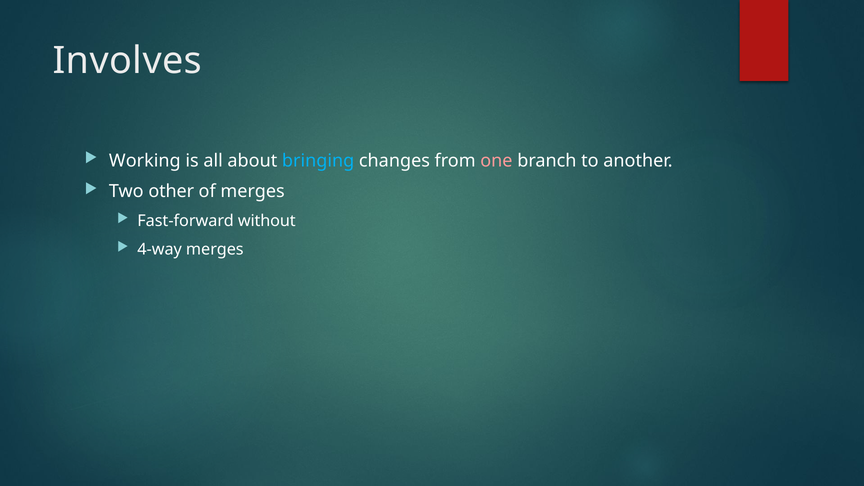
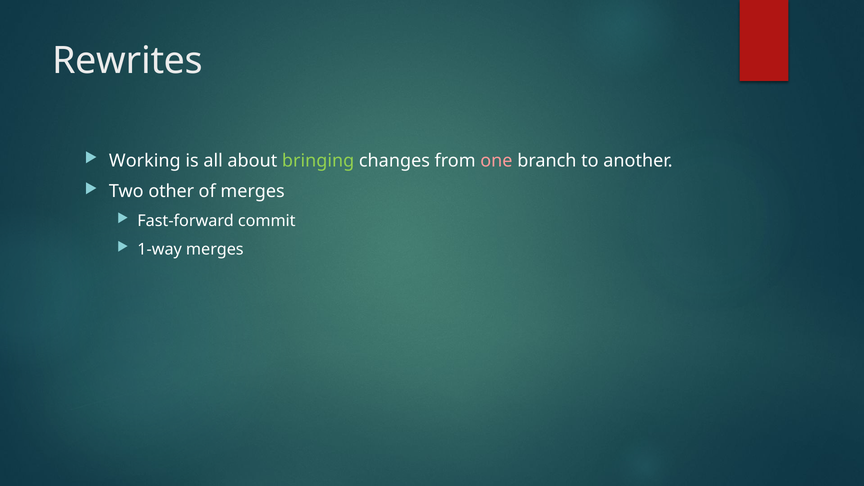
Involves: Involves -> Rewrites (128, 61)
bringing colour: light blue -> light green (318, 161)
without: without -> commit (267, 221)
4-way: 4-way -> 1-way (160, 249)
